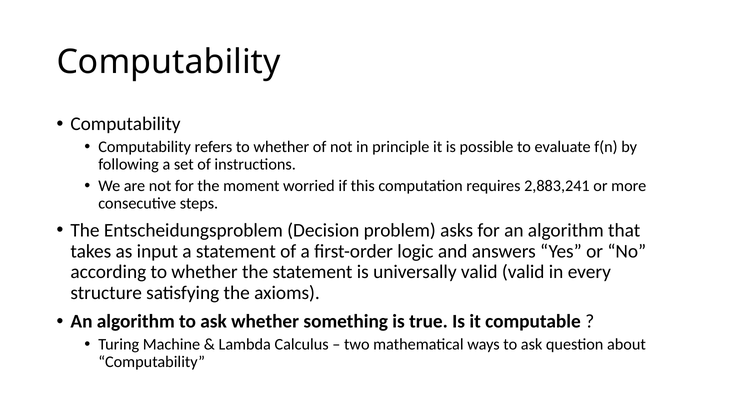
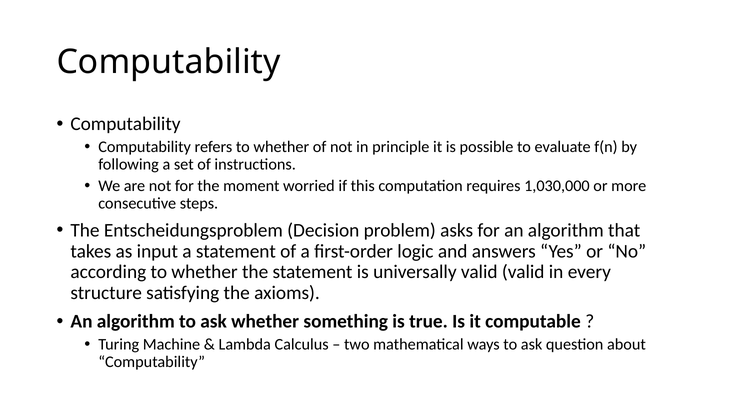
2,883,241: 2,883,241 -> 1,030,000 (557, 186)
